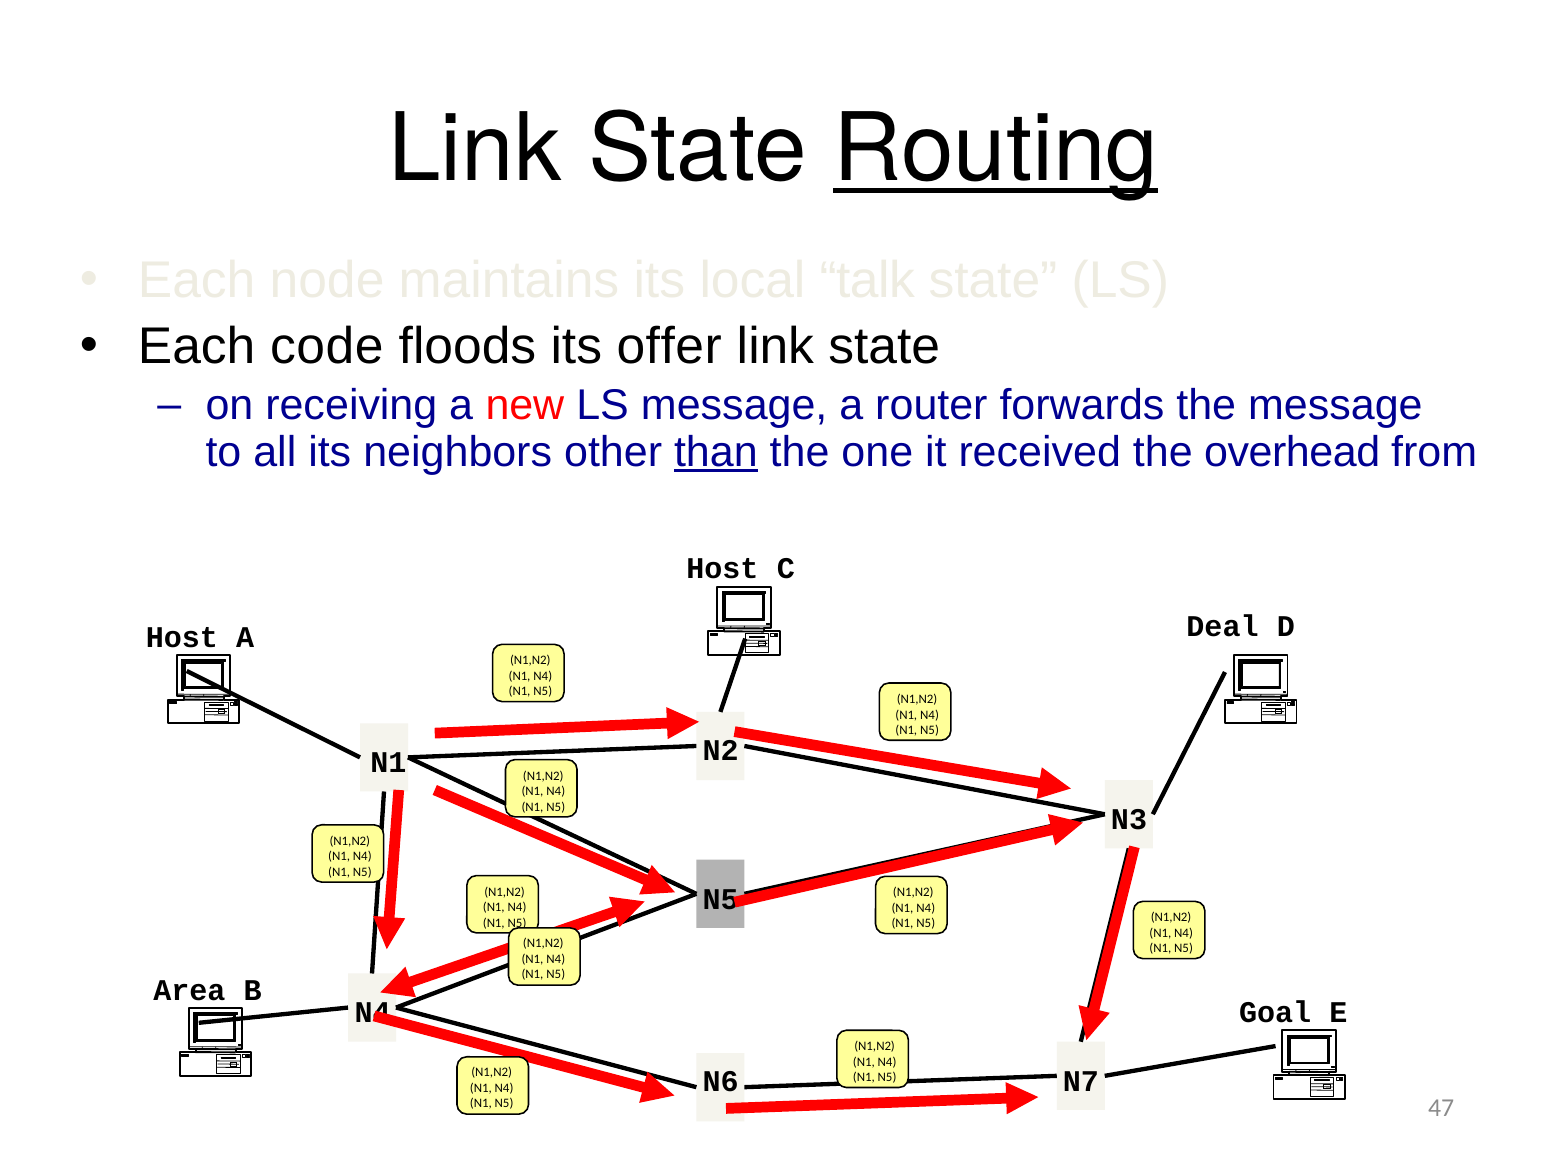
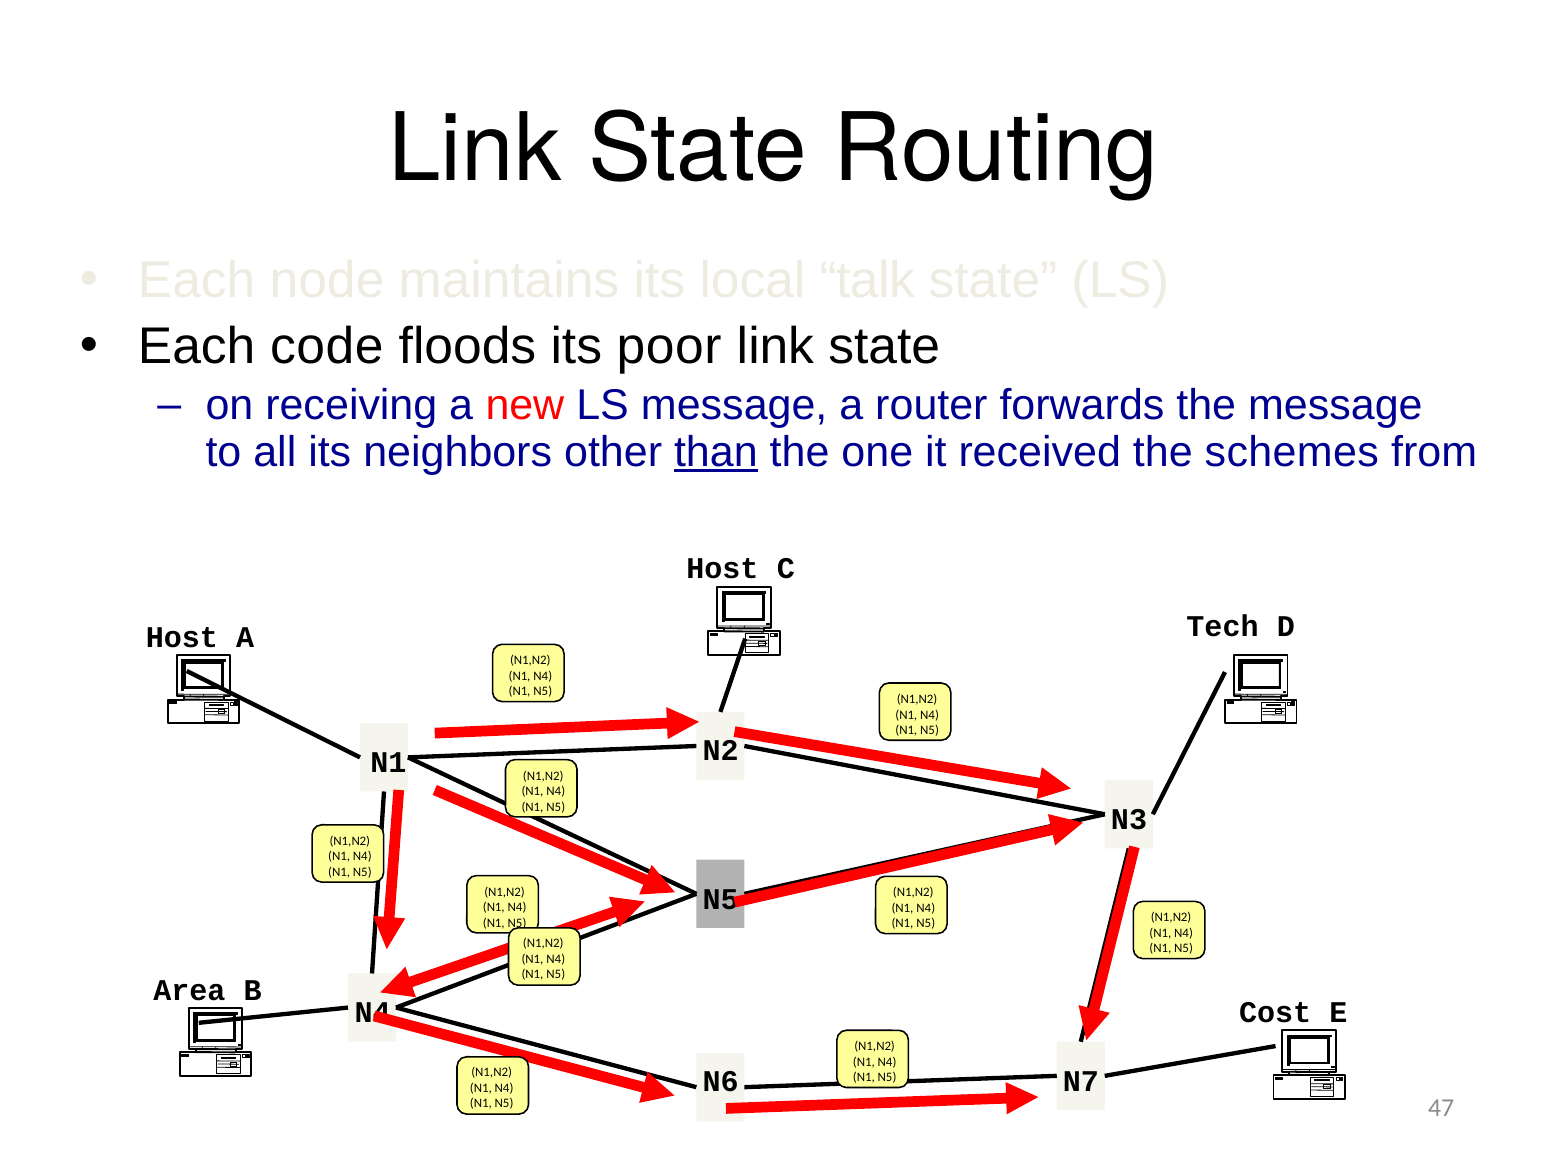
Routing underline: present -> none (996, 150)
offer: offer -> poor (669, 346)
overhead: overhead -> schemes (1292, 452)
Deal: Deal -> Tech (1223, 626)
Goal: Goal -> Cost (1275, 1013)
